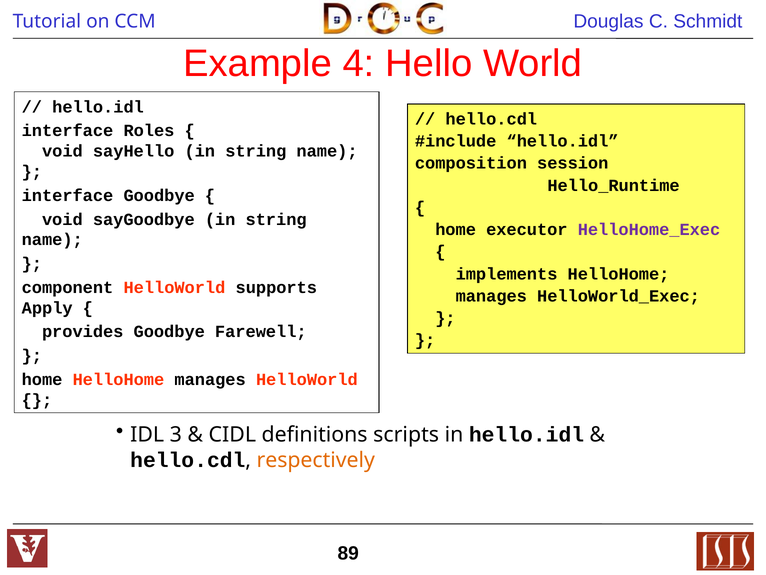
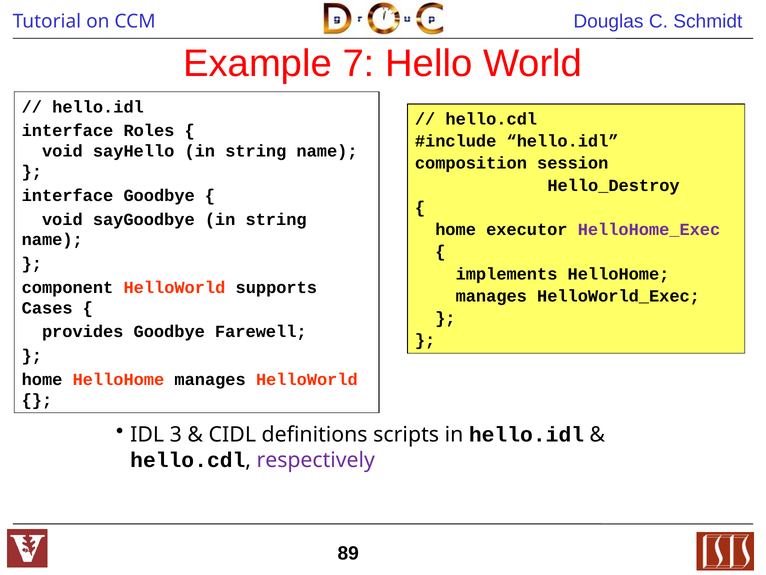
4: 4 -> 7 (359, 63)
Hello_Runtime: Hello_Runtime -> Hello_Destroy (614, 185)
Apply: Apply -> Cases (47, 308)
respectively colour: orange -> purple (316, 460)
